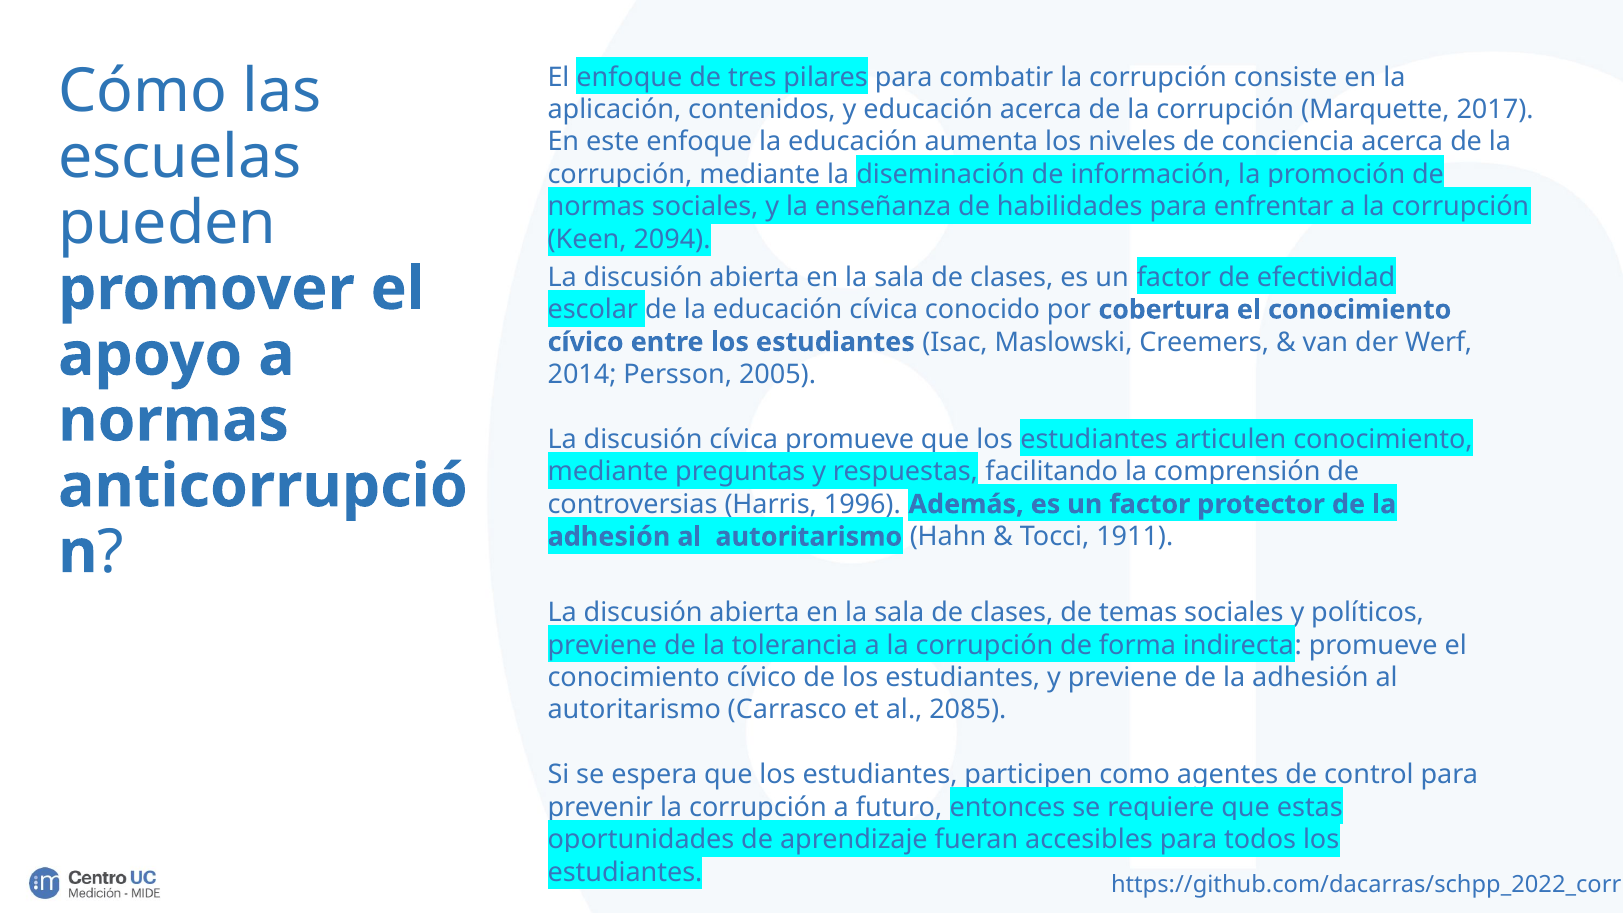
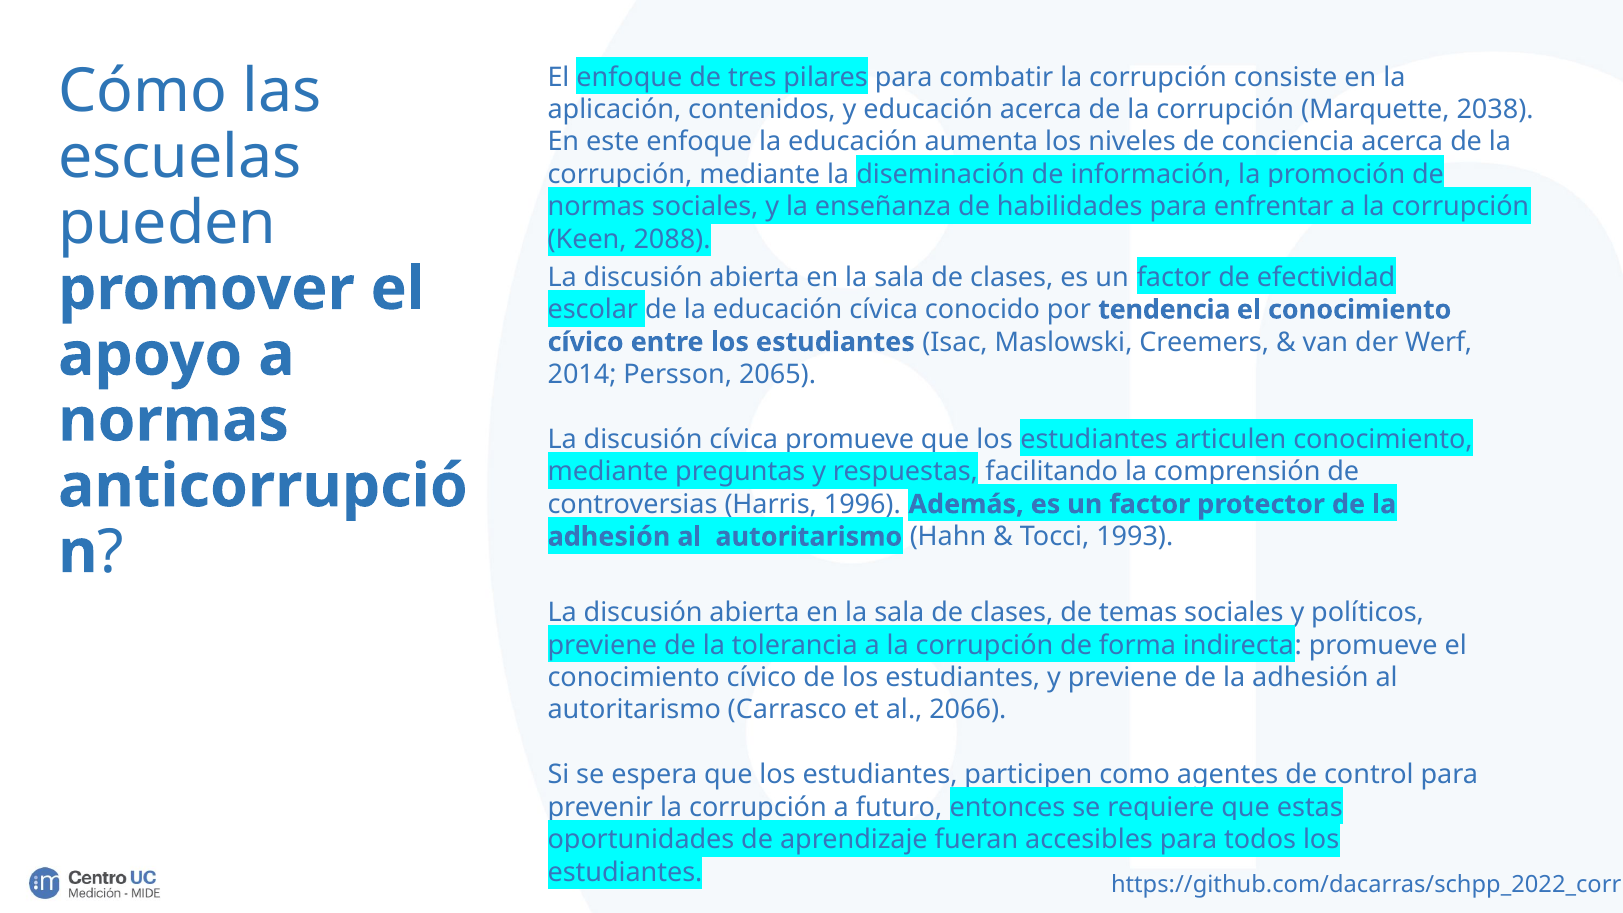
2017: 2017 -> 2038 (1495, 110)
2094: 2094 -> 2088 (672, 239)
cobertura: cobertura -> tendencia (1164, 310)
2005: 2005 -> 2065 (778, 375)
1911: 1911 -> 1993 (1135, 537)
2085: 2085 -> 2066 (968, 710)
